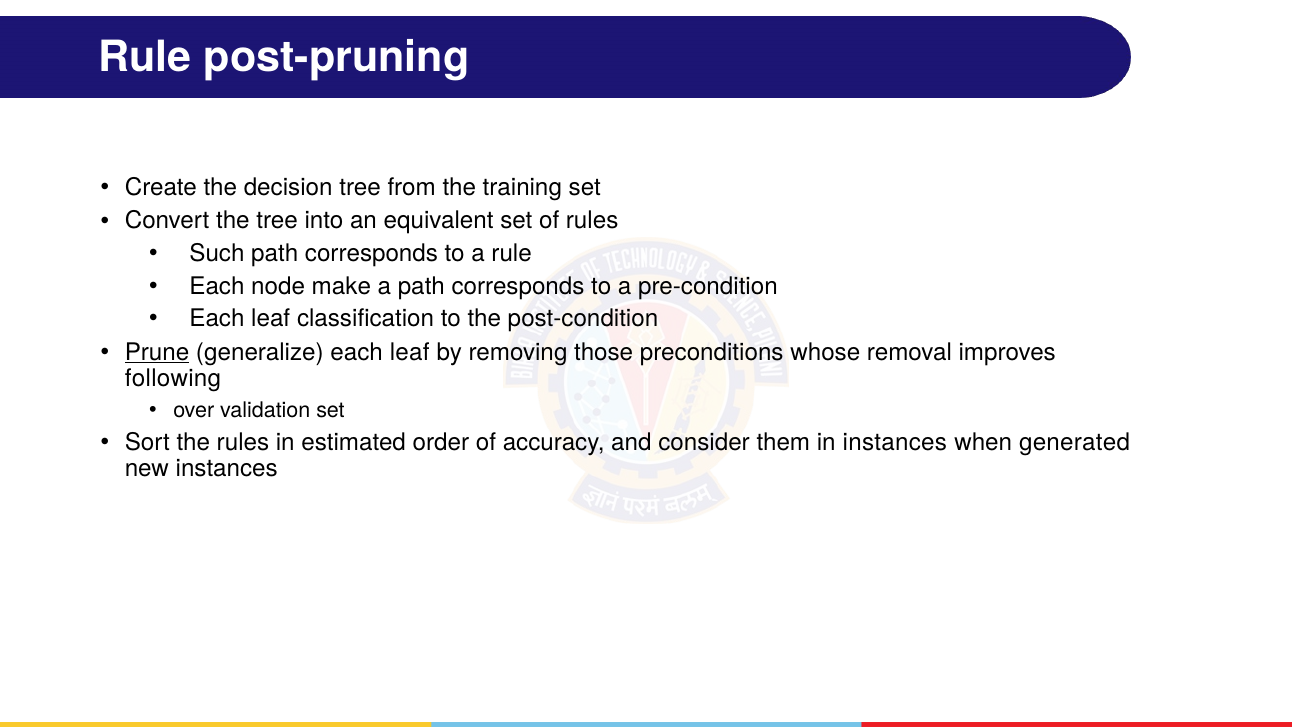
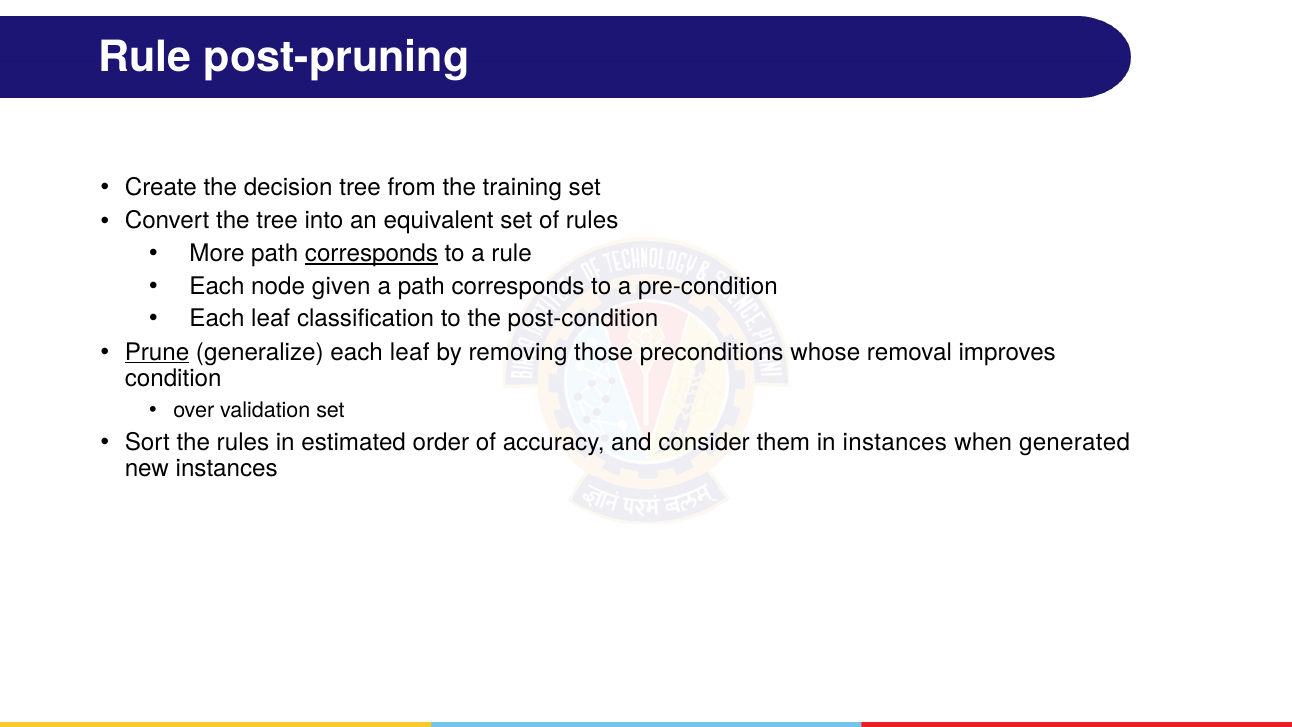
Such: Such -> More (217, 253)
corresponds underline: none -> present (371, 253)
make: make -> given (341, 286)
following: following -> condition (173, 378)
